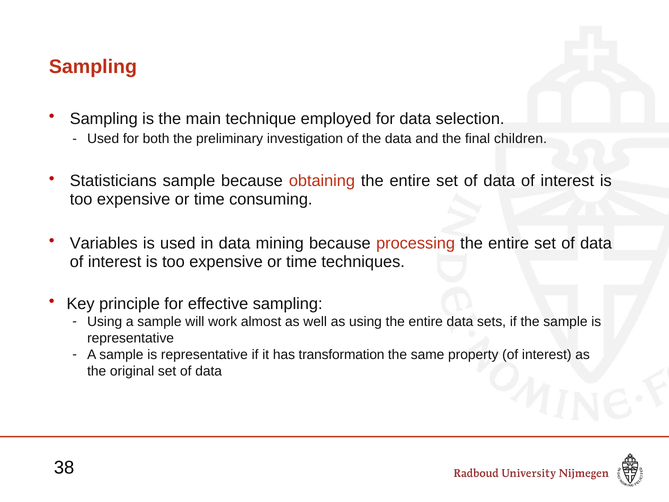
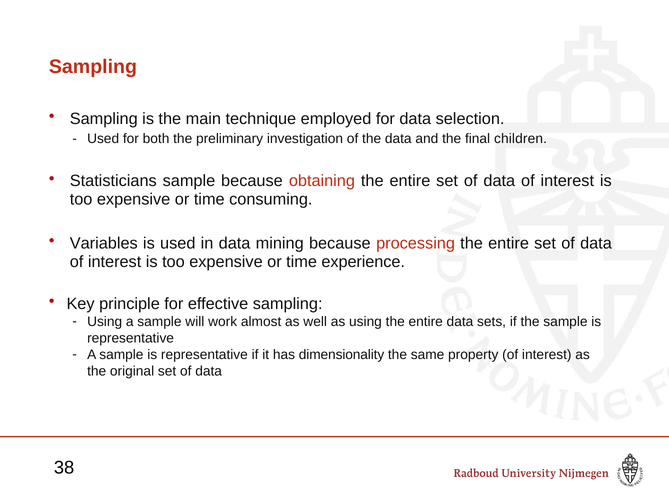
techniques: techniques -> experience (363, 262)
transformation: transformation -> dimensionality (342, 354)
